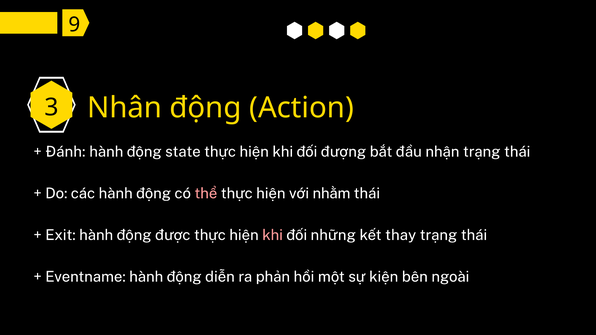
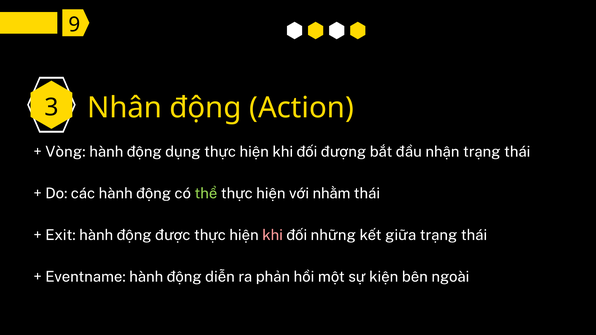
Đánh: Đánh -> Vòng (65, 152)
state: state -> dụng (183, 152)
thể colour: pink -> light green (206, 194)
thay: thay -> giữa (401, 235)
